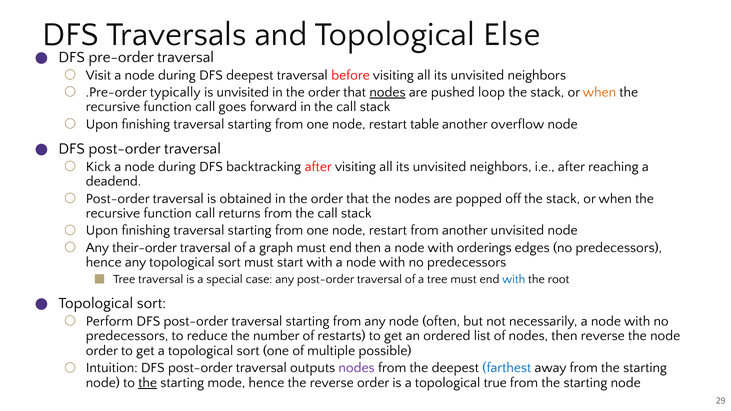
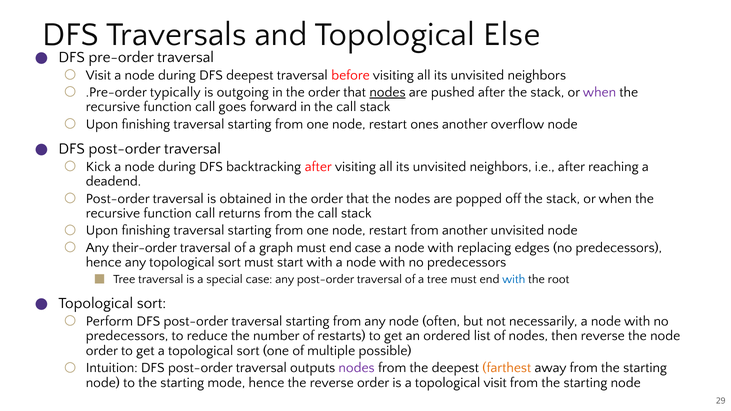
is unvisited: unvisited -> outgoing (243, 92)
pushed loop: loop -> after (492, 92)
when colour: orange -> purple (600, 92)
table: table -> ones (425, 124)
end then: then -> case (368, 248)
orderings: orderings -> replacing (484, 248)
farthest colour: blue -> orange (507, 368)
the underline: present -> none (148, 383)
topological true: true -> visit (495, 383)
